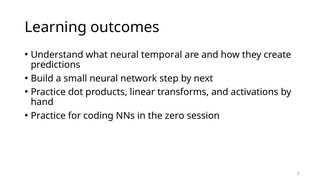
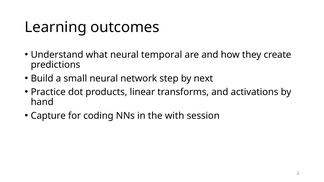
Practice: Practice -> Capture (48, 116)
zero: zero -> with (175, 116)
